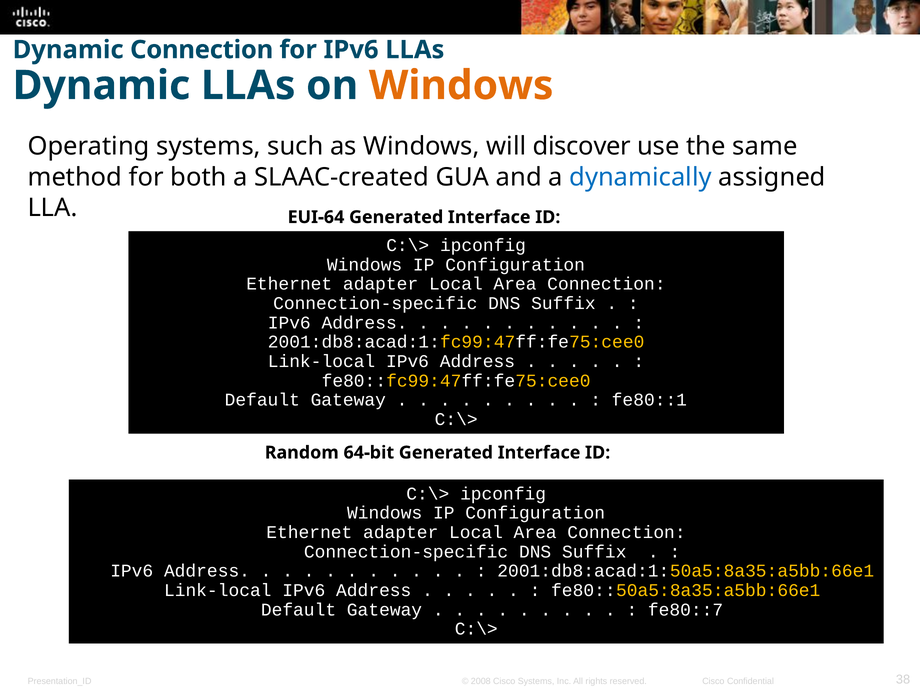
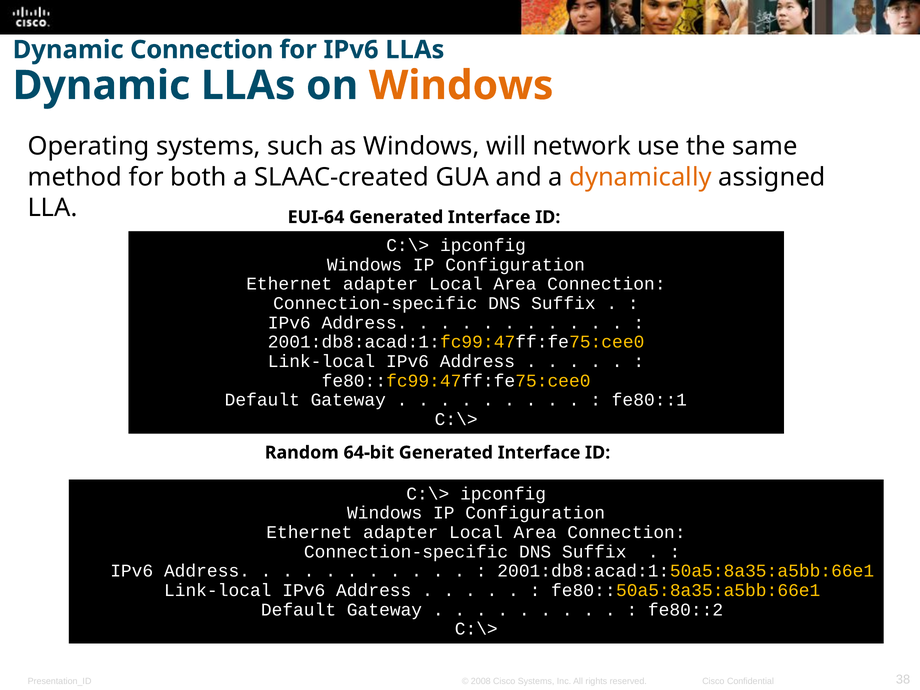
discover: discover -> network (582, 146)
dynamically colour: blue -> orange (641, 177)
fe80::7: fe80::7 -> fe80::2 (686, 610)
